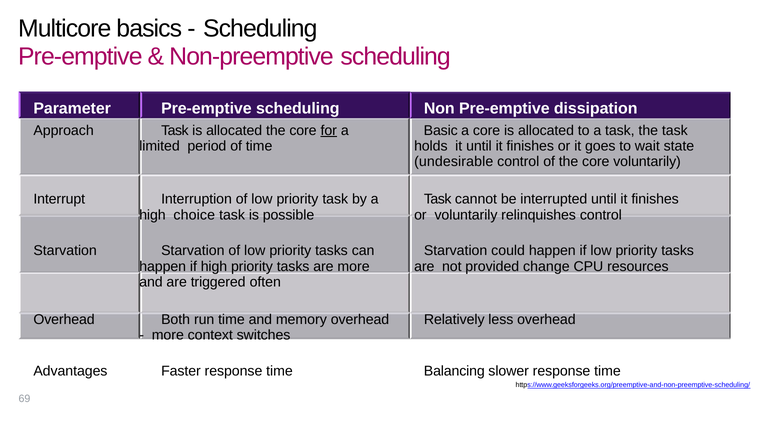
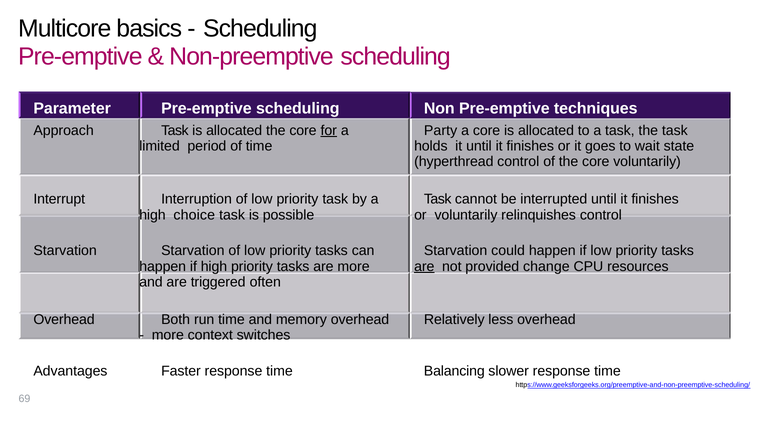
dissipation: dissipation -> techniques (596, 108)
Basic: Basic -> Party (441, 130)
undesirable: undesirable -> hyperthread (454, 162)
are underline: none -> present (424, 266)
